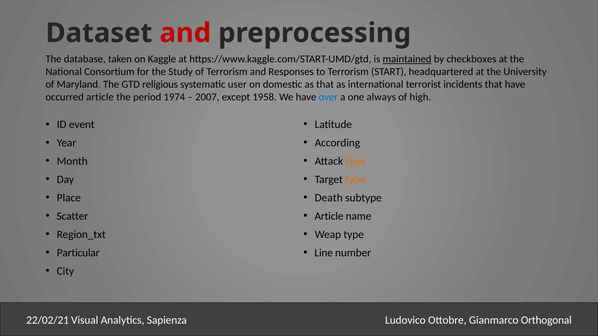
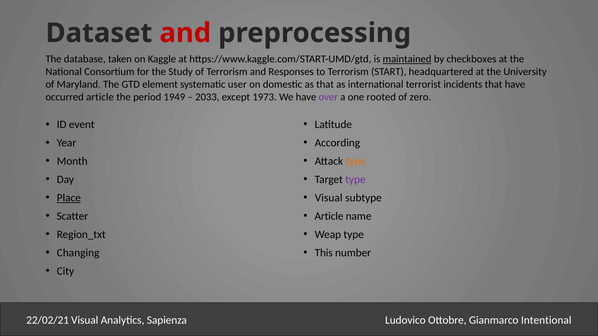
religious: religious -> element (160, 85)
1974: 1974 -> 1949 (174, 97)
2007: 2007 -> 2033 (207, 97)
1958: 1958 -> 1973 (265, 97)
over colour: blue -> purple (328, 97)
always: always -> rooted (381, 97)
high: high -> zero (420, 97)
type colour: orange -> purple (355, 180)
Place underline: none -> present (69, 198)
Death: Death -> Visual (329, 198)
Line: Line -> This (324, 253)
Particular: Particular -> Changing (78, 253)
Orthogonal: Orthogonal -> Intentional (546, 320)
